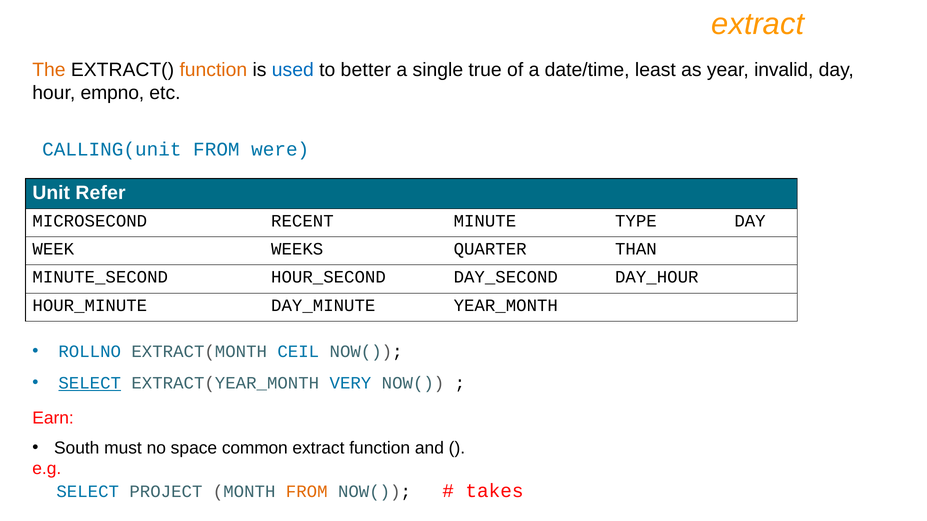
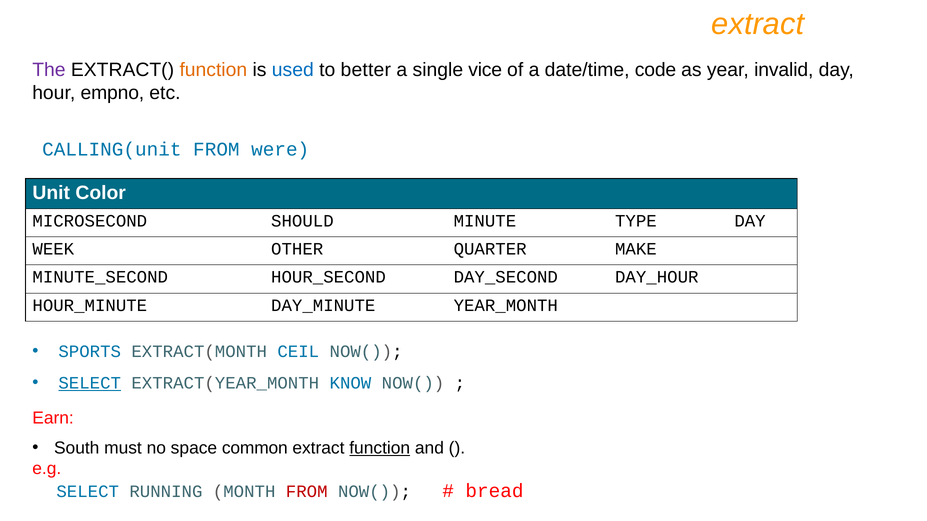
The colour: orange -> purple (49, 70)
true: true -> vice (485, 70)
least: least -> code (656, 70)
Refer: Refer -> Color (101, 193)
RECENT: RECENT -> SHOULD (302, 221)
WEEKS: WEEKS -> OTHER (297, 249)
THAN: THAN -> MAKE (636, 249)
ROLLNO: ROLLNO -> SPORTS (90, 352)
VERY: VERY -> KNOW (350, 383)
function underline: none -> present (380, 448)
PROJECT: PROJECT -> RUNNING (166, 492)
FROM colour: orange -> red (307, 492)
takes: takes -> bread (495, 491)
